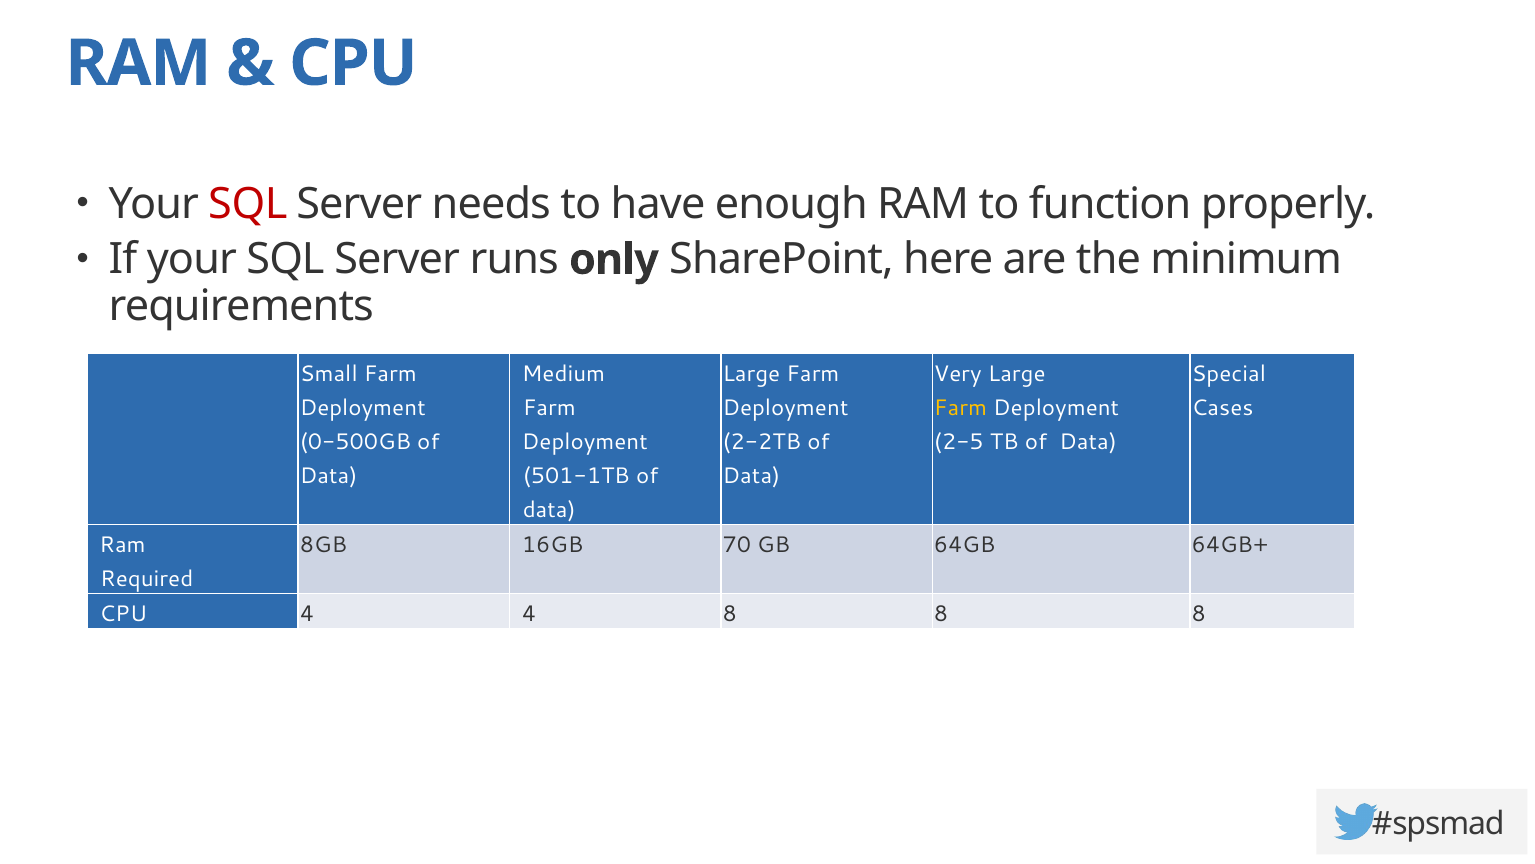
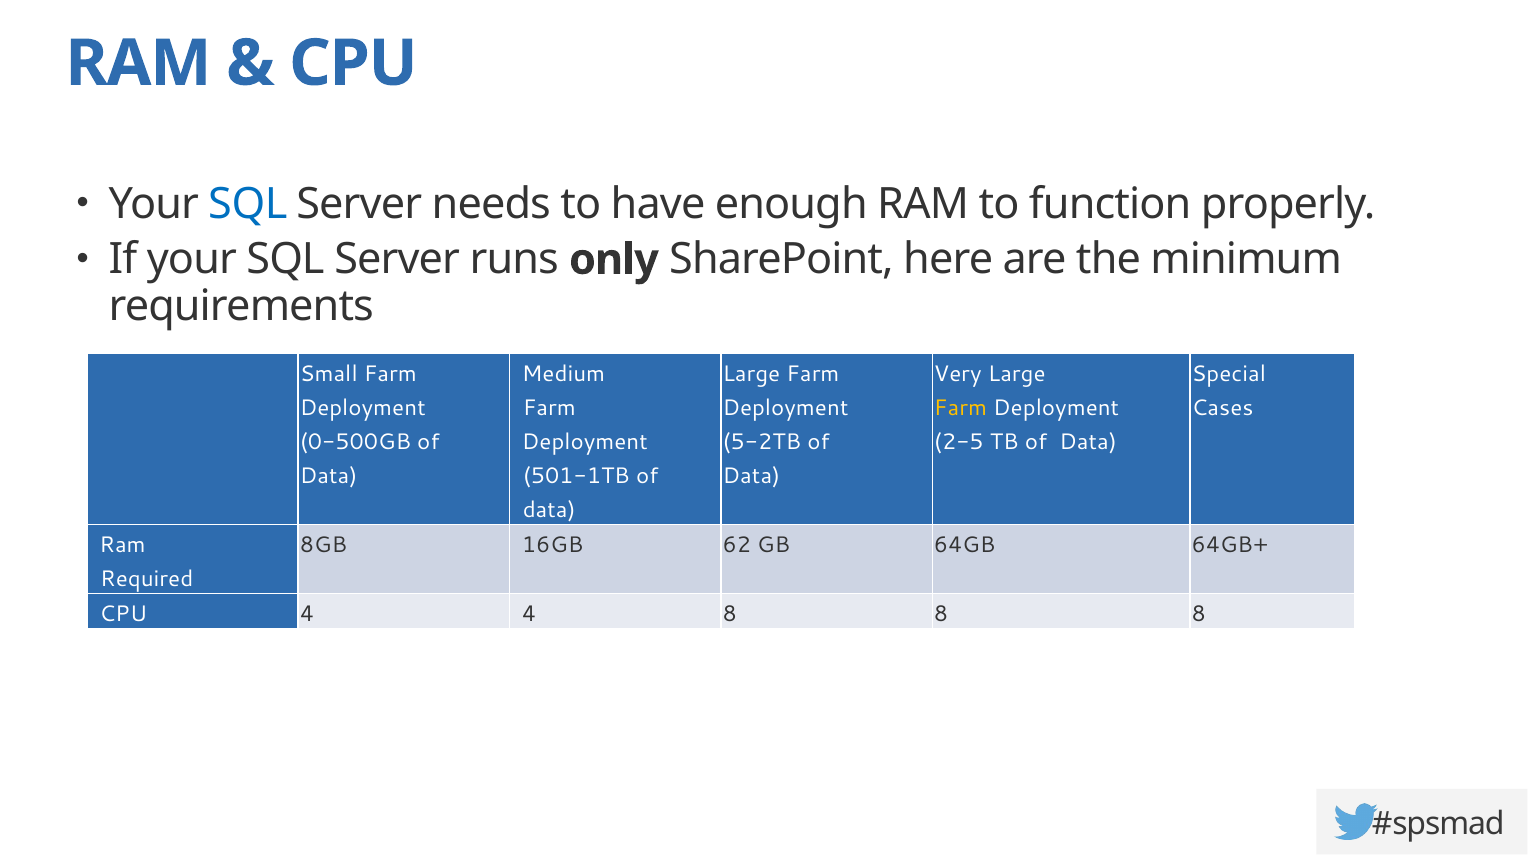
SQL colour: red -> blue (248, 204)
2-2TB: 2-2TB -> 5-2TB (762, 442)
70: 70 -> 62 (737, 544)
